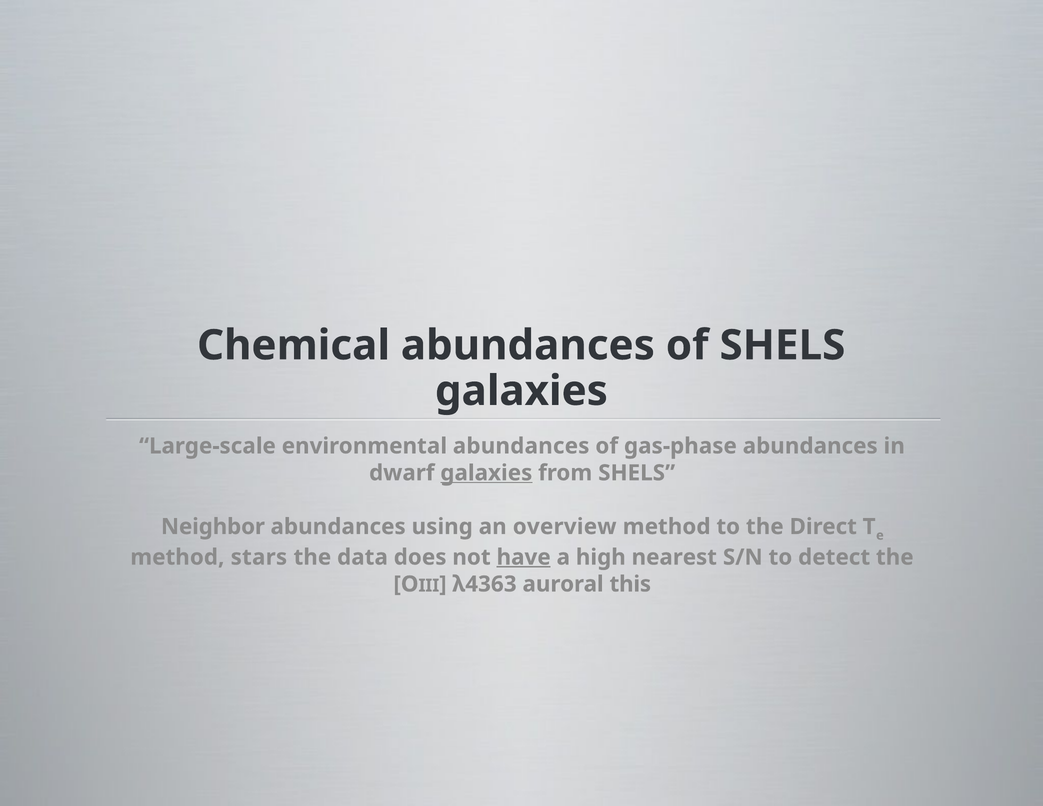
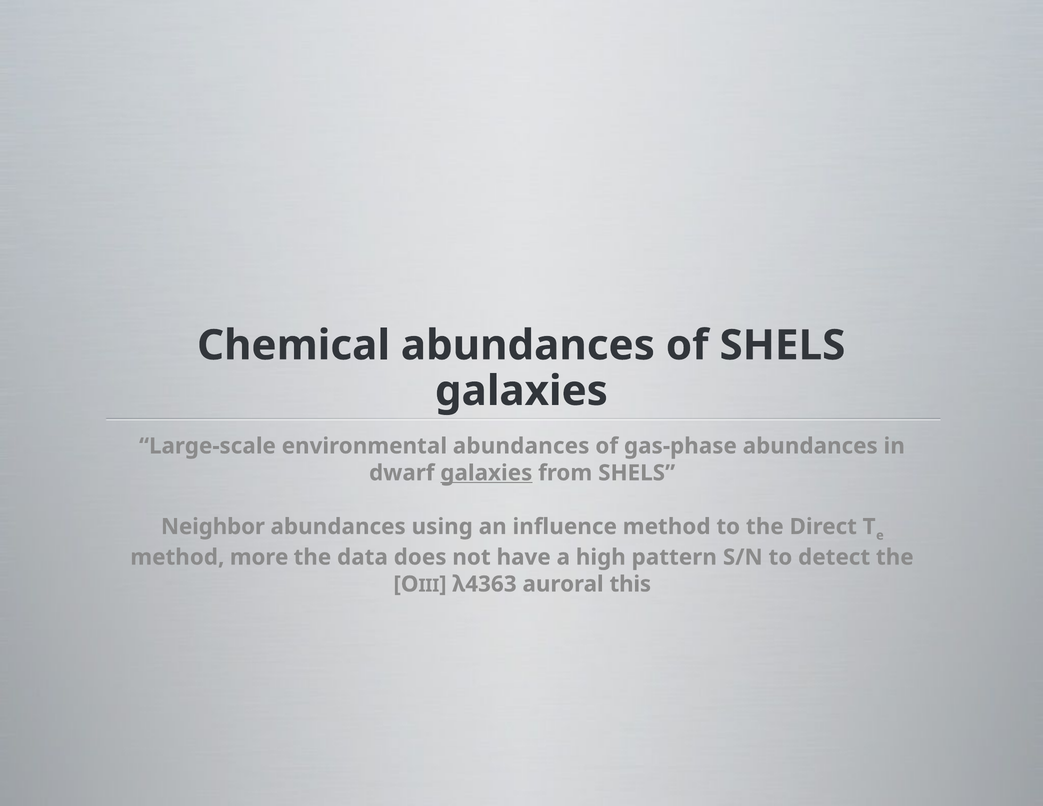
overview: overview -> influence (565, 527)
stars: stars -> more (259, 557)
have underline: present -> none (524, 557)
nearest: nearest -> pattern (674, 557)
